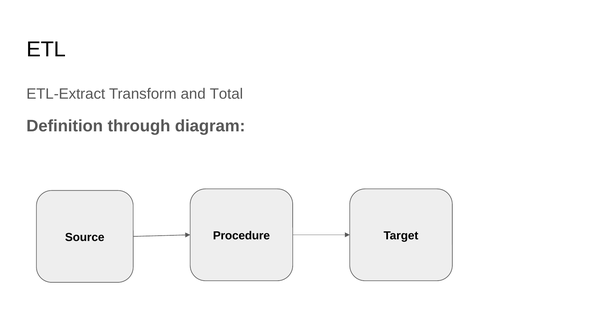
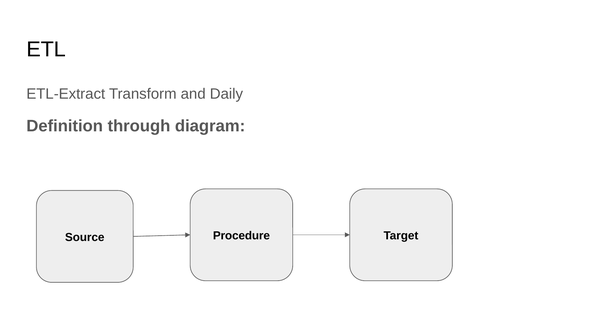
Total: Total -> Daily (226, 94)
